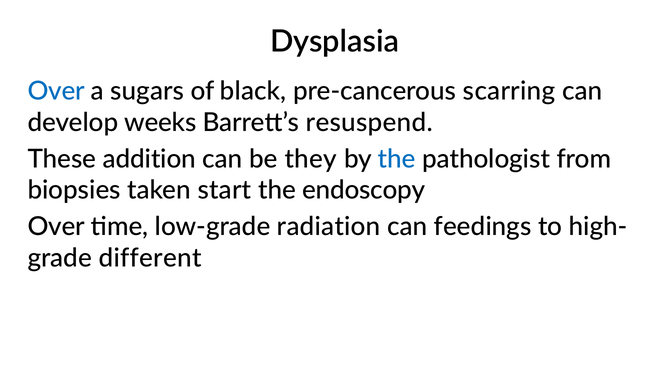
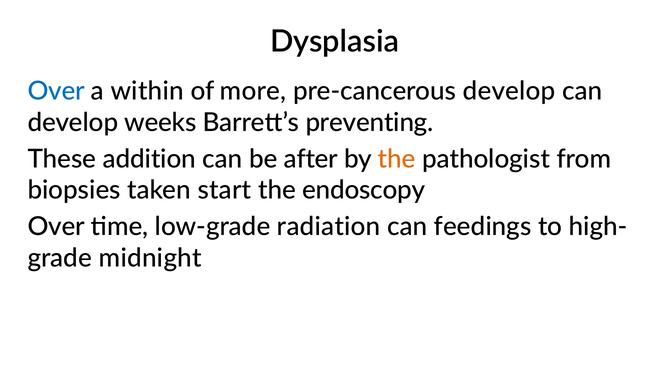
sugars: sugars -> within (147, 91)
black: black -> more (253, 91)
pre-cancerous scarring: scarring -> develop (509, 91)
resuspend: resuspend -> preventing (370, 123)
they: they -> after (311, 159)
the colour: blue -> orange (397, 159)
different: different -> midnight (150, 258)
